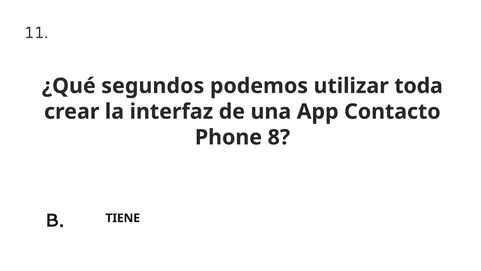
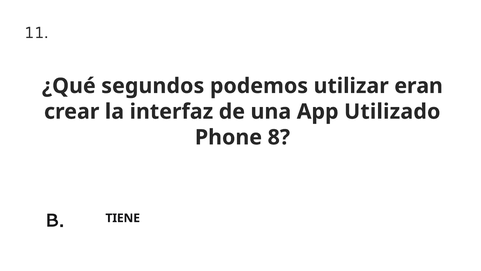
toda: toda -> eran (419, 86)
Contacto: Contacto -> Utilizado (392, 111)
